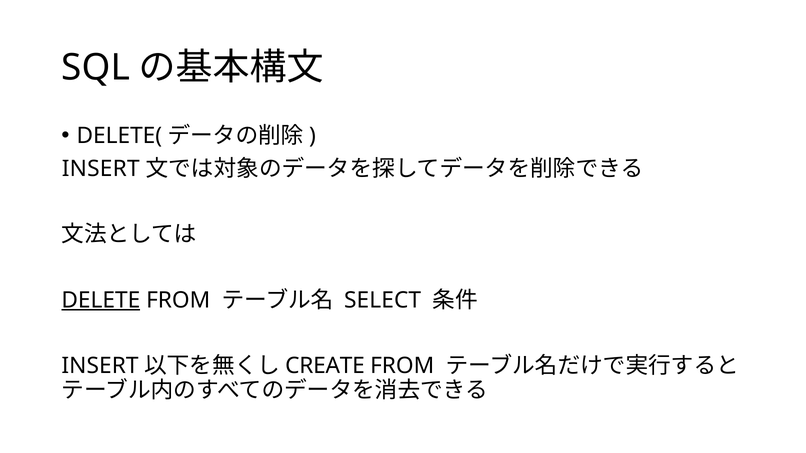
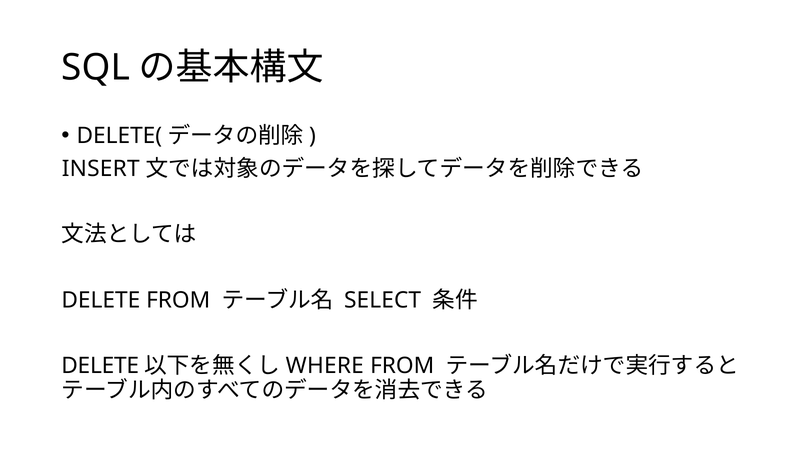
DELETE underline: present -> none (101, 300)
INSERT: INSERT -> DELETE (100, 366)
CREATE: CREATE -> WHERE (325, 366)
